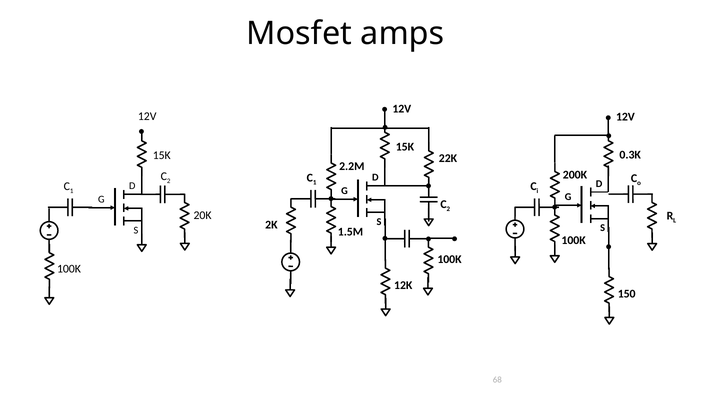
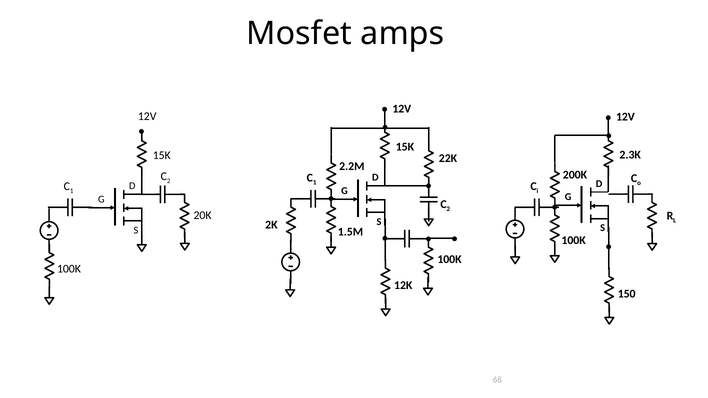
0.3K: 0.3K -> 2.3K (630, 155)
